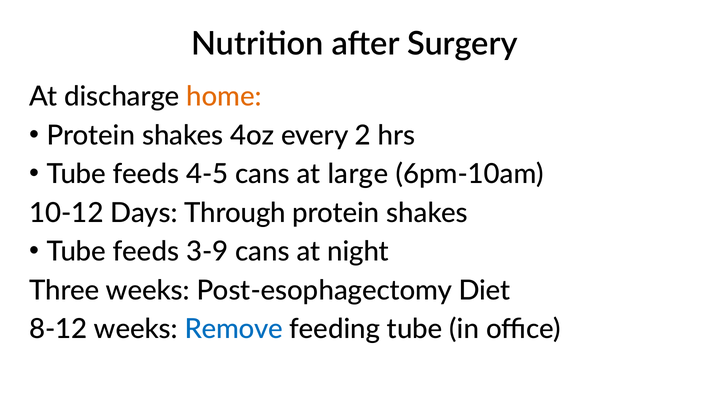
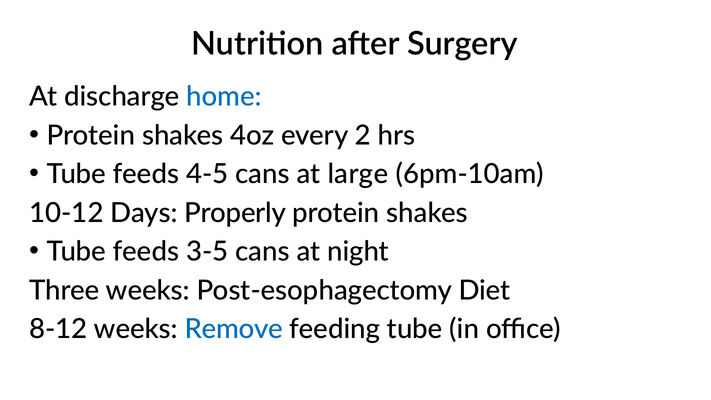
home colour: orange -> blue (224, 97)
Through: Through -> Properly (235, 213)
3-9: 3-9 -> 3-5 (207, 252)
